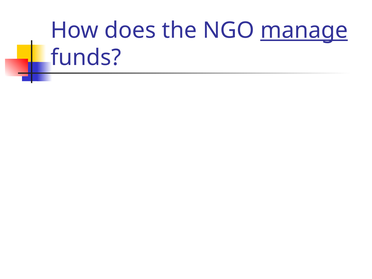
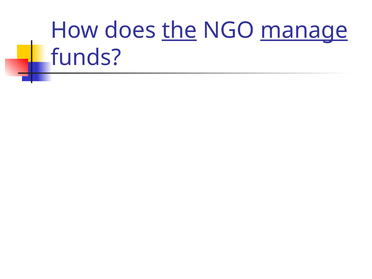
the underline: none -> present (179, 30)
